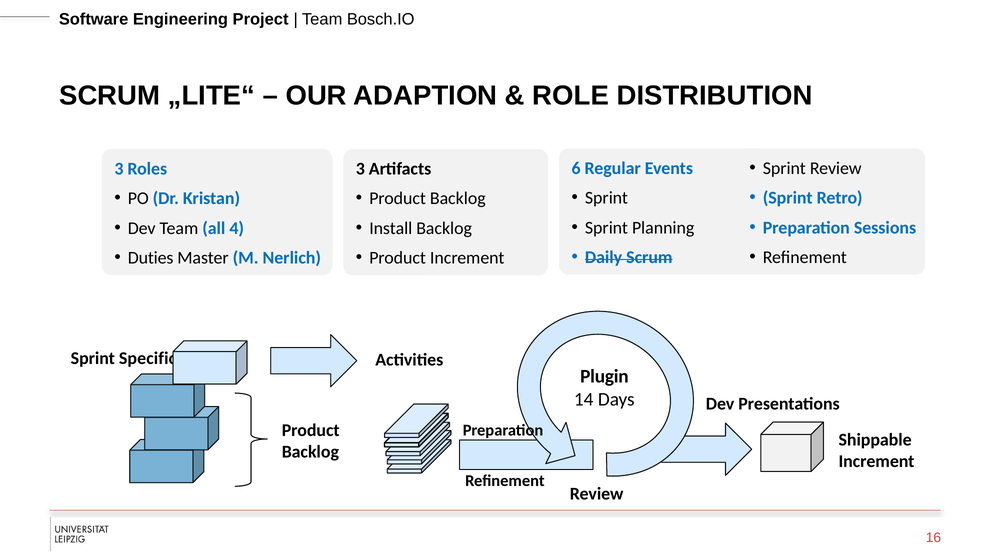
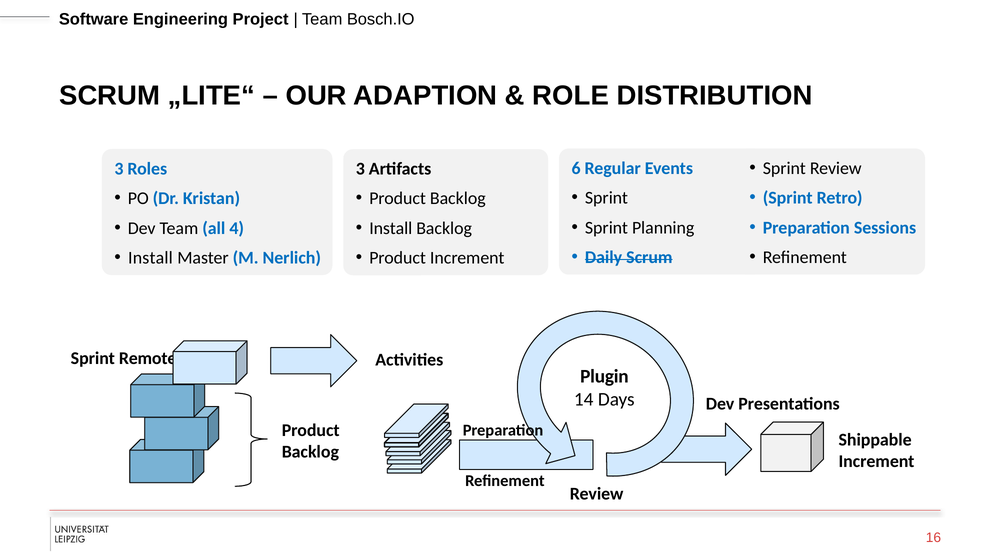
Duties: Duties -> Install (150, 258)
Specific: Specific -> Remote (148, 358)
